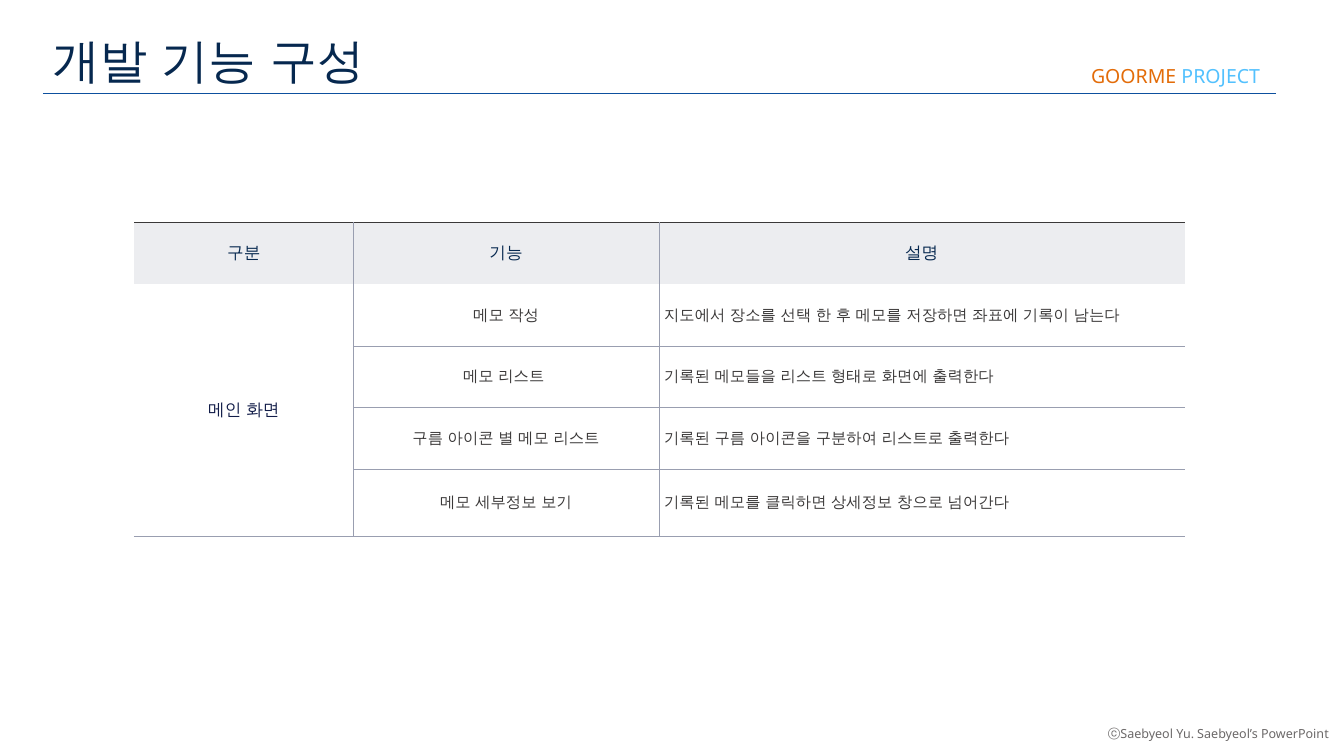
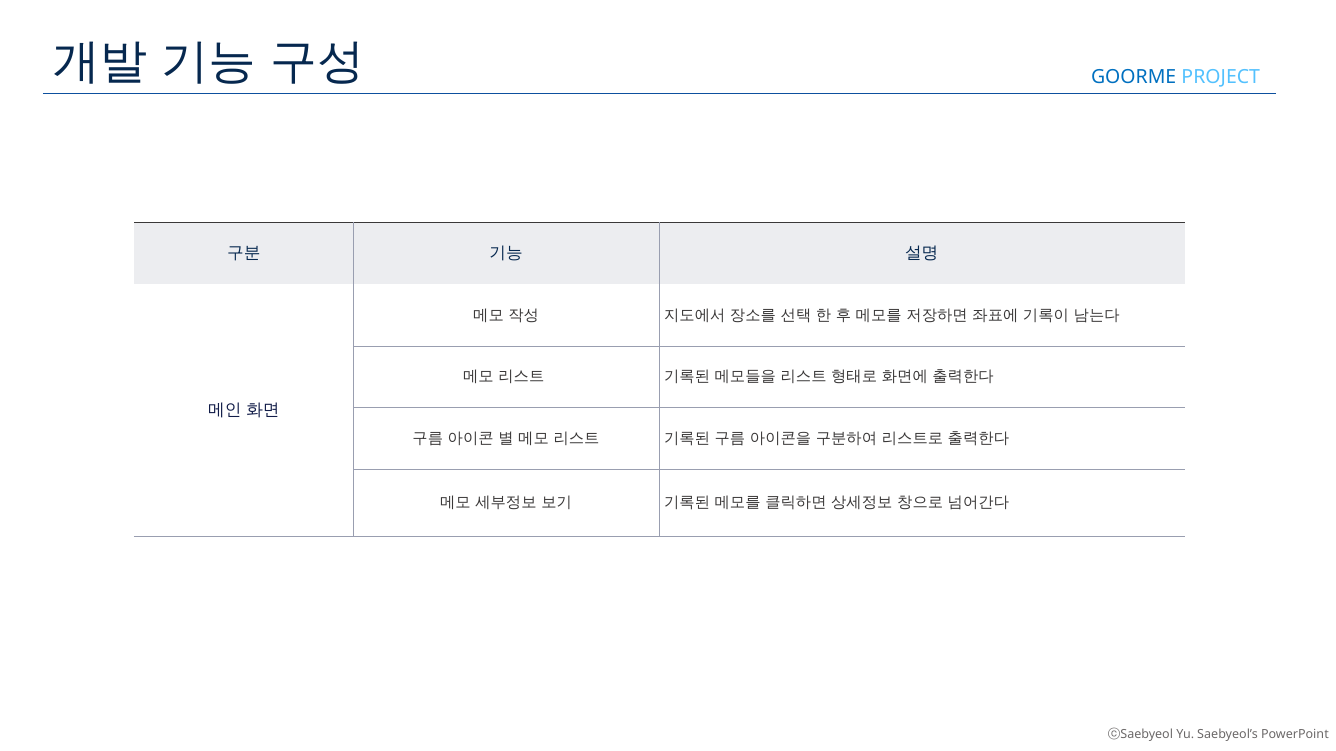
GOORME colour: orange -> blue (1134, 78)
